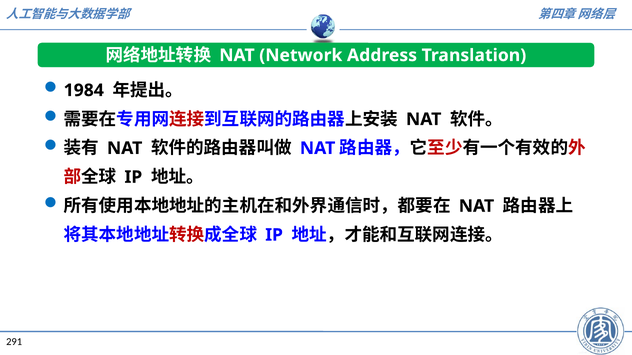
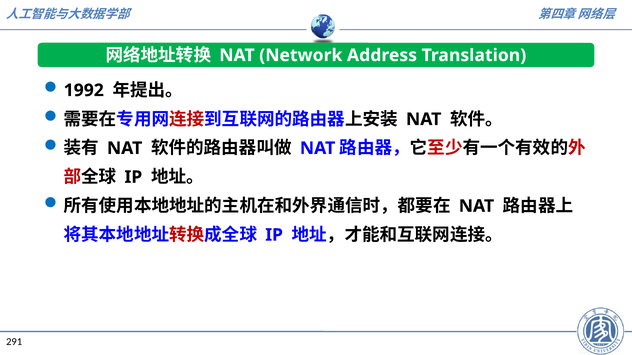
1984: 1984 -> 1992 (84, 90)
